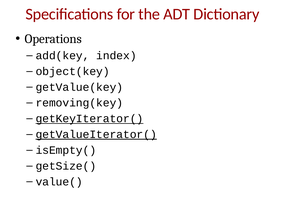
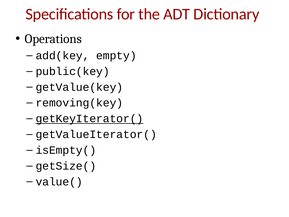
index: index -> empty (116, 56)
object(key: object(key -> public(key (73, 71)
getValueIterator( underline: present -> none (96, 134)
